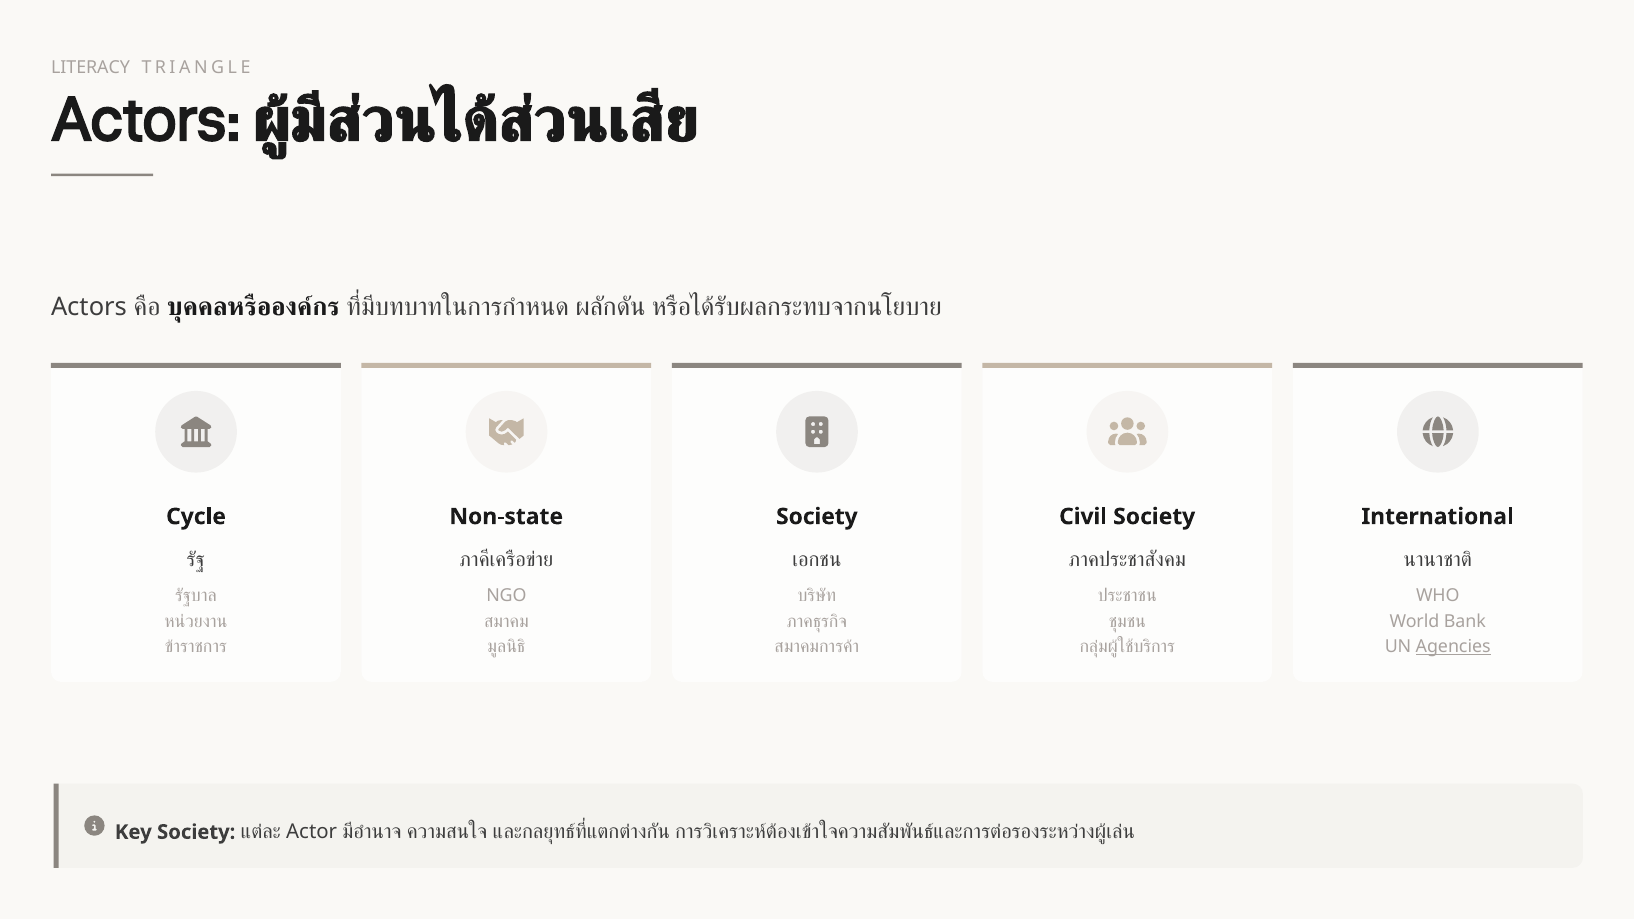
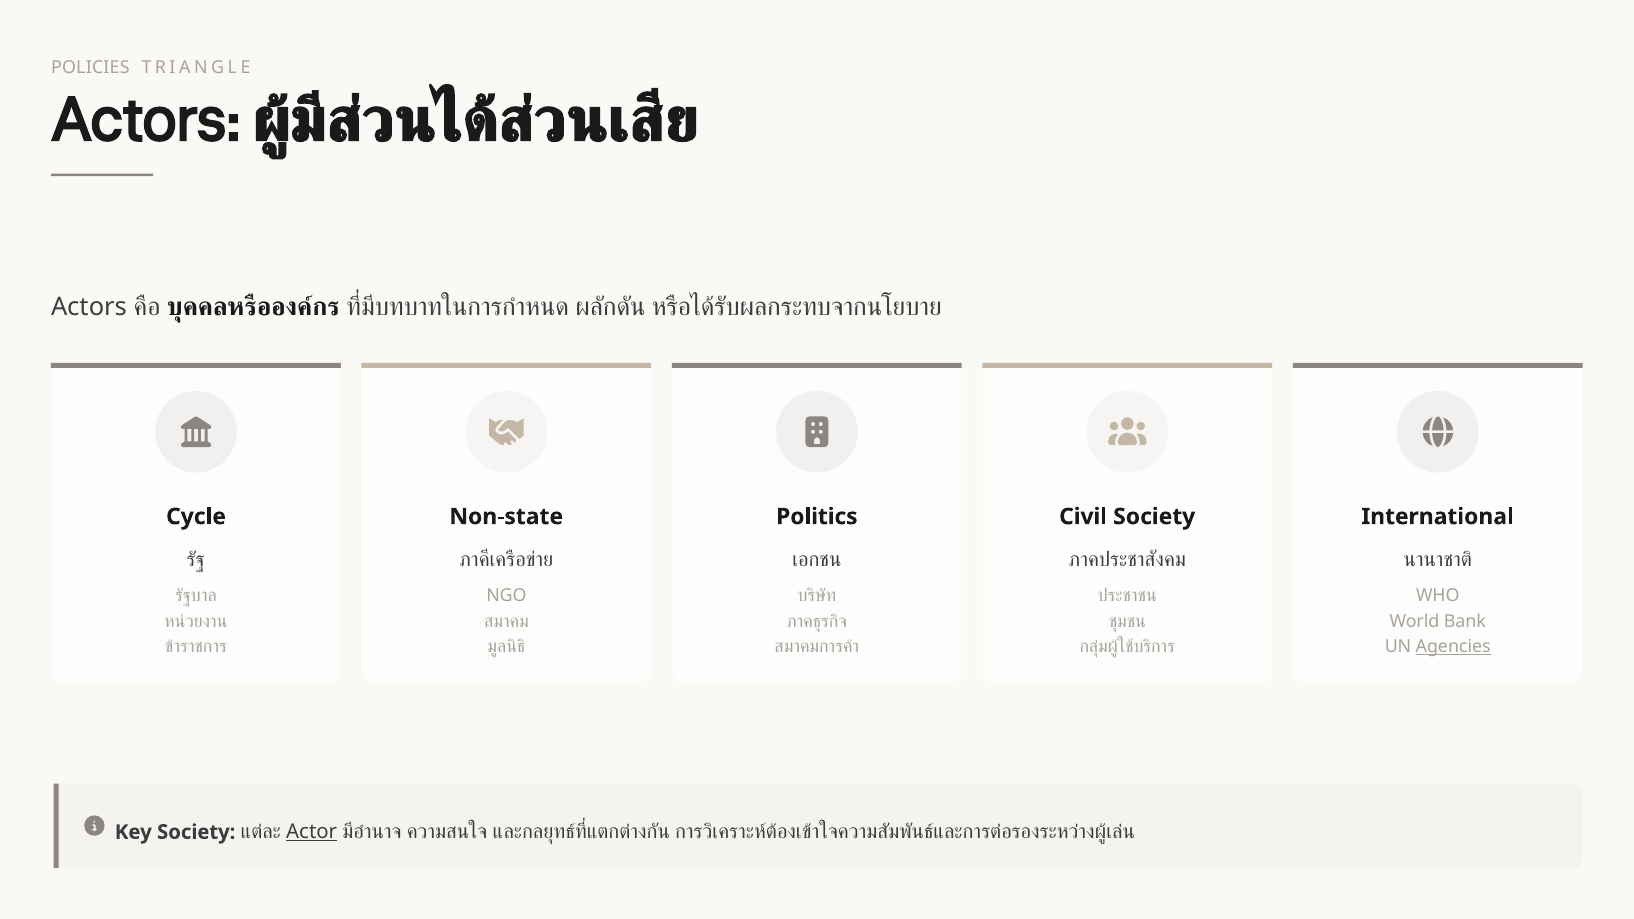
LITERACY: LITERACY -> POLICIES (90, 67)
Society: Society -> Politics (817, 517)
Actor underline: none -> present (312, 832)
